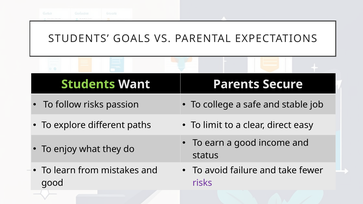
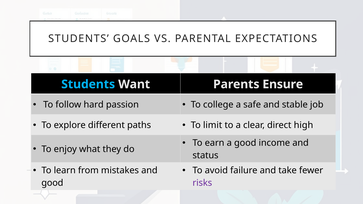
Students colour: light green -> light blue (88, 84)
Secure: Secure -> Ensure (283, 84)
follow risks: risks -> hard (94, 105)
easy: easy -> high (303, 125)
